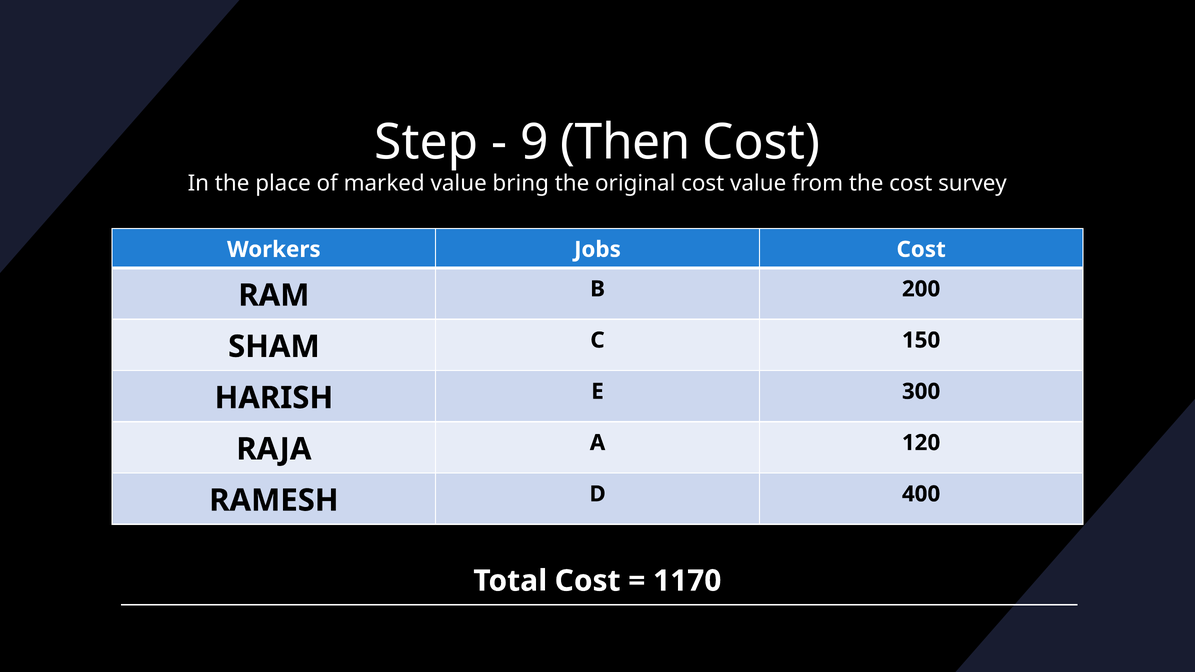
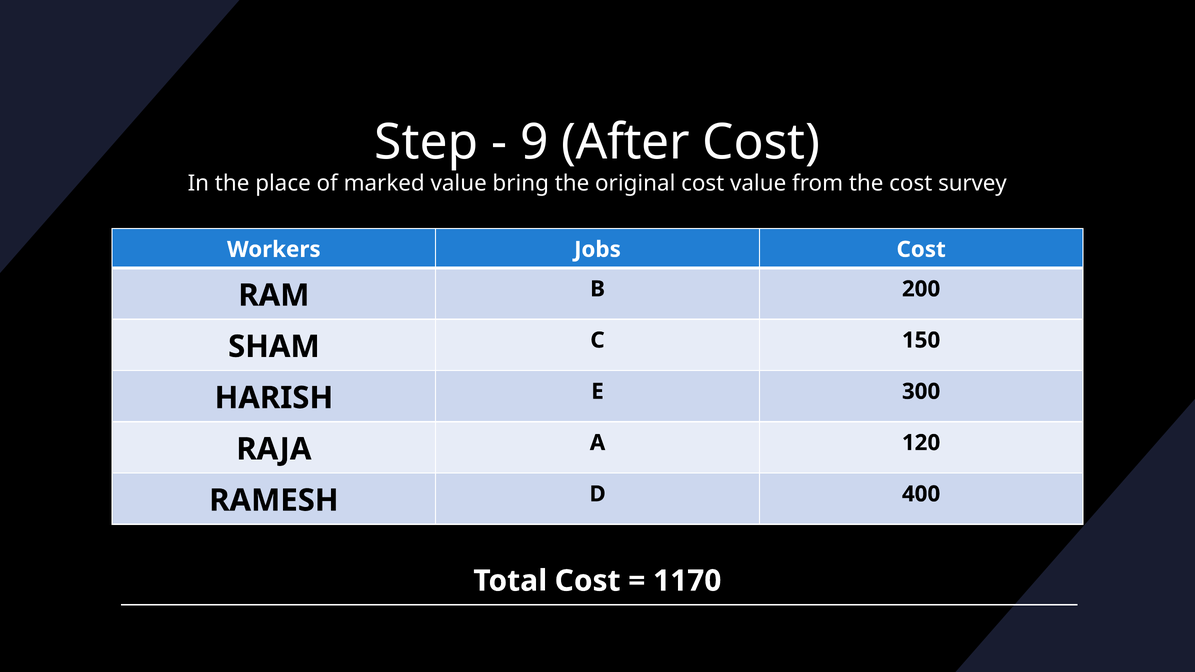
Then: Then -> After (626, 142)
